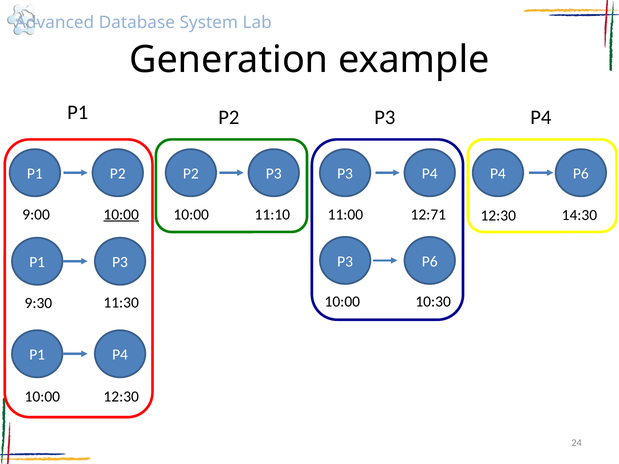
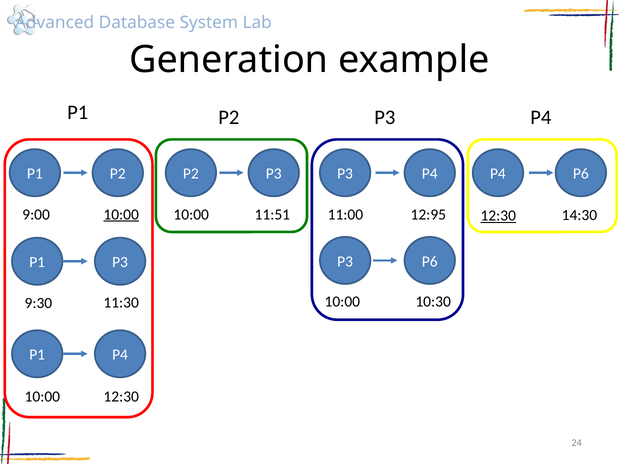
11:10: 11:10 -> 11:51 (272, 215)
12:71: 12:71 -> 12:95 (428, 215)
12:30 underline: none -> present (498, 216)
